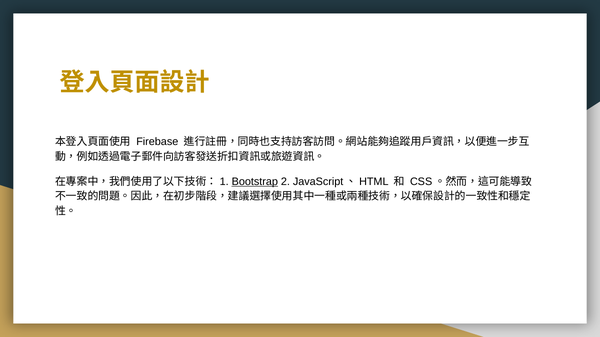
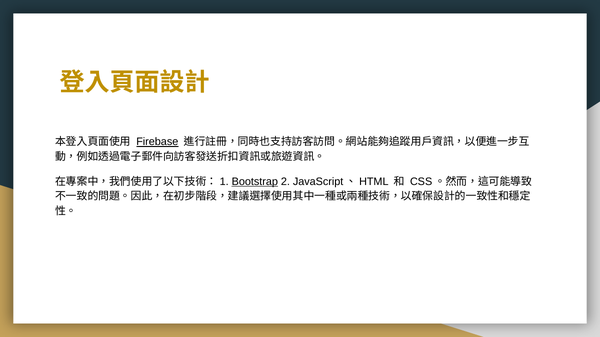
Firebase underline: none -> present (157, 142)
